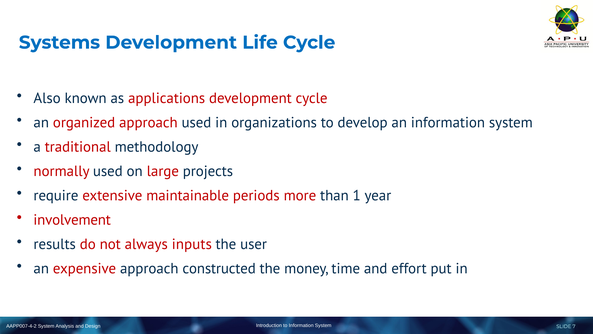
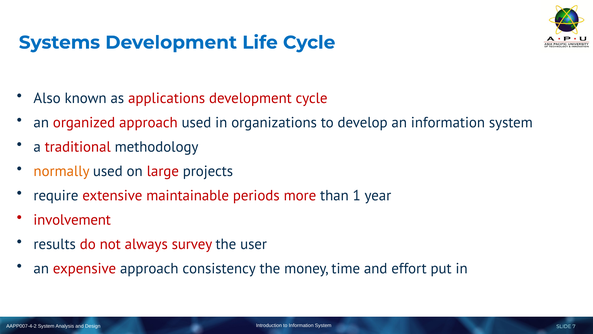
normally colour: red -> orange (62, 171)
inputs: inputs -> survey (192, 244)
constructed: constructed -> consistency (219, 268)
